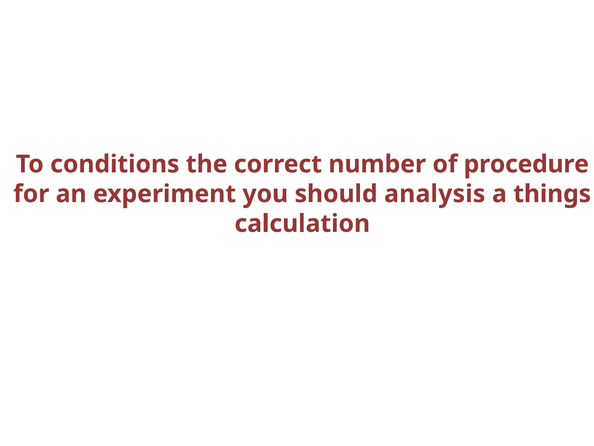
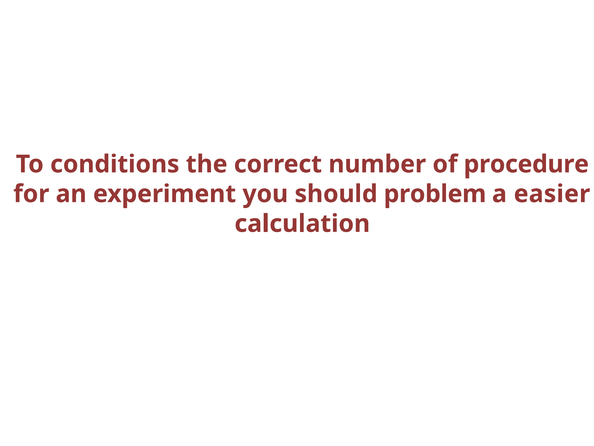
analysis: analysis -> problem (435, 194)
things: things -> easier (552, 194)
